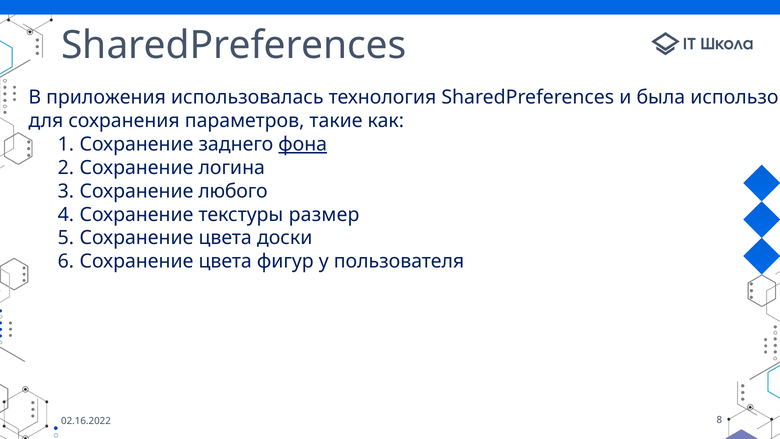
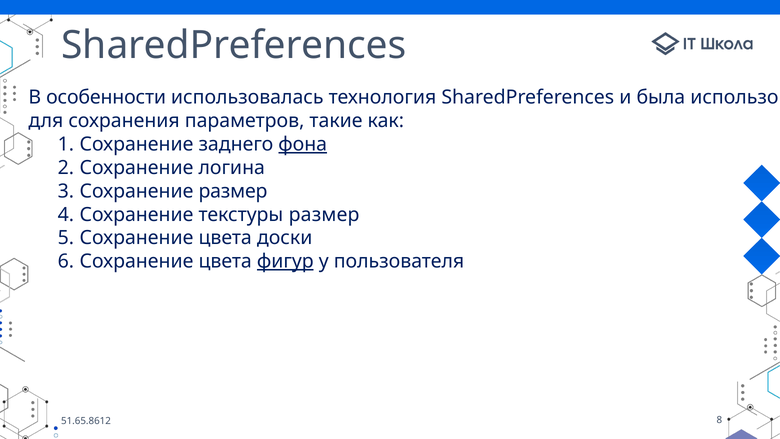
приложения: приложения -> особенности (106, 97)
Сохранение любого: любого -> размер (233, 191)
фигур underline: none -> present (285, 261)
02.16.2022: 02.16.2022 -> 51.65.8612 (86, 421)
